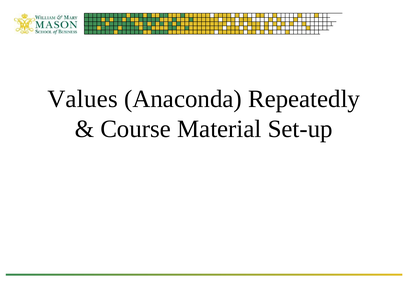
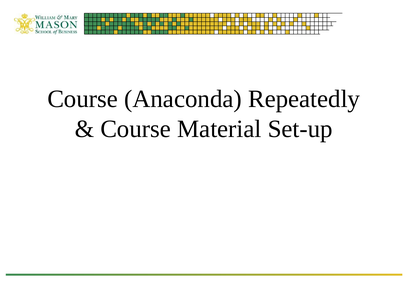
Values: Values -> Course (83, 99)
